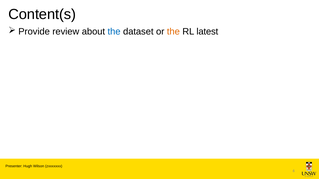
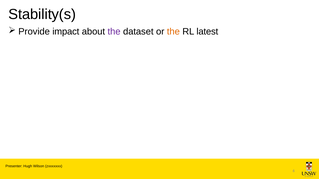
Content(s: Content(s -> Stability(s (42, 14)
review: review -> impact (66, 32)
the colour: blue -> purple (114, 32)
